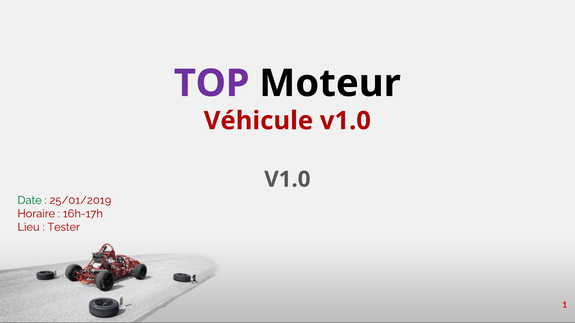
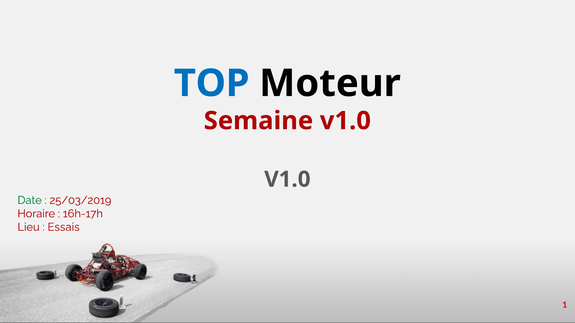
TOP colour: purple -> blue (212, 84)
Véhicule: Véhicule -> Semaine (258, 121)
25/01/2019: 25/01/2019 -> 25/03/2019 (80, 201)
Tester: Tester -> Essais (64, 227)
